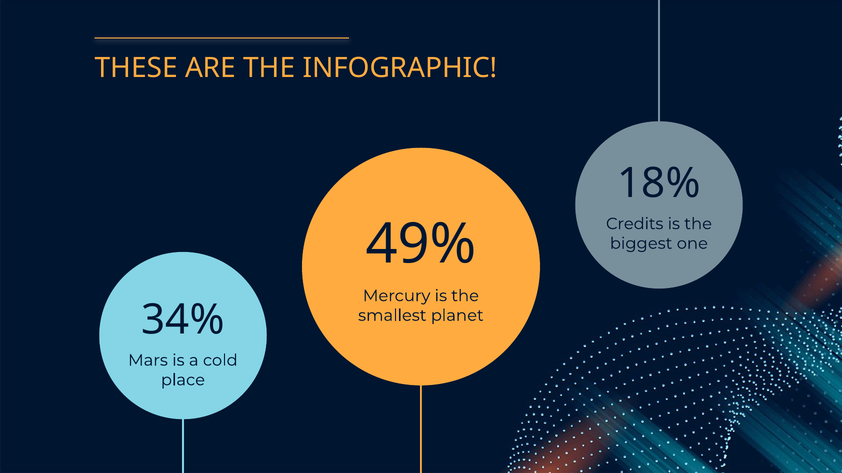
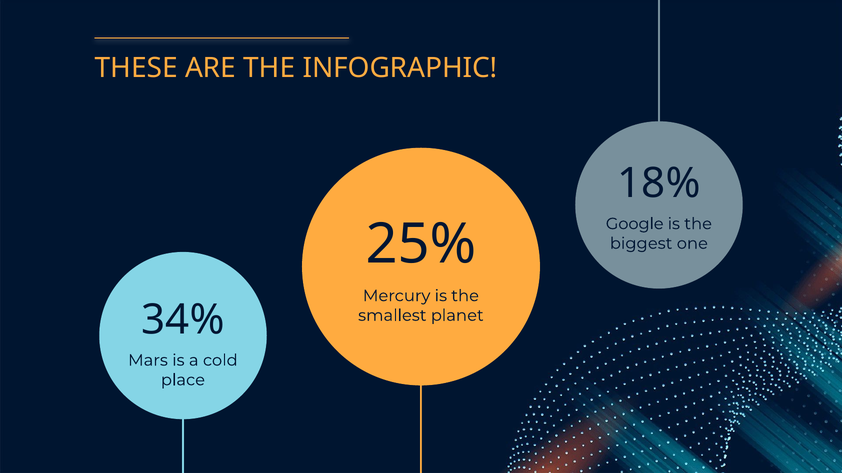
Credits: Credits -> Google (635, 224)
49%: 49% -> 25% (421, 245)
